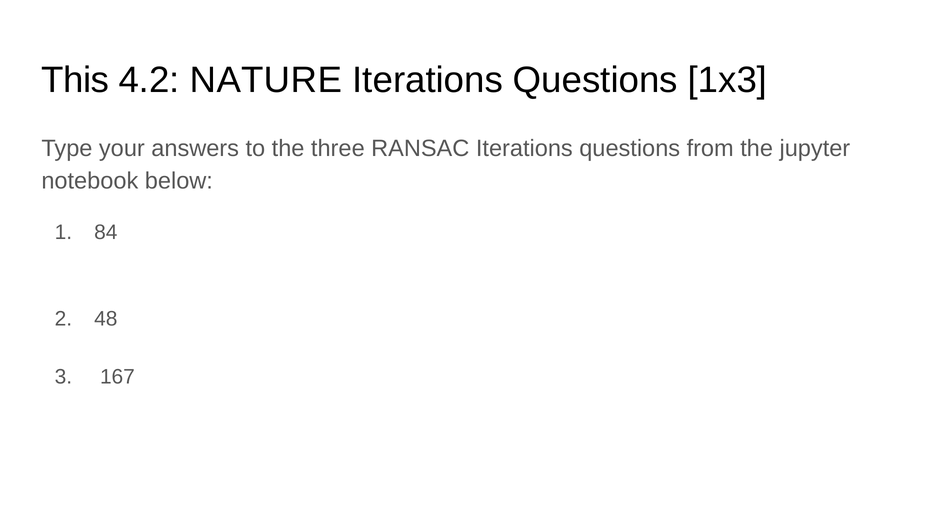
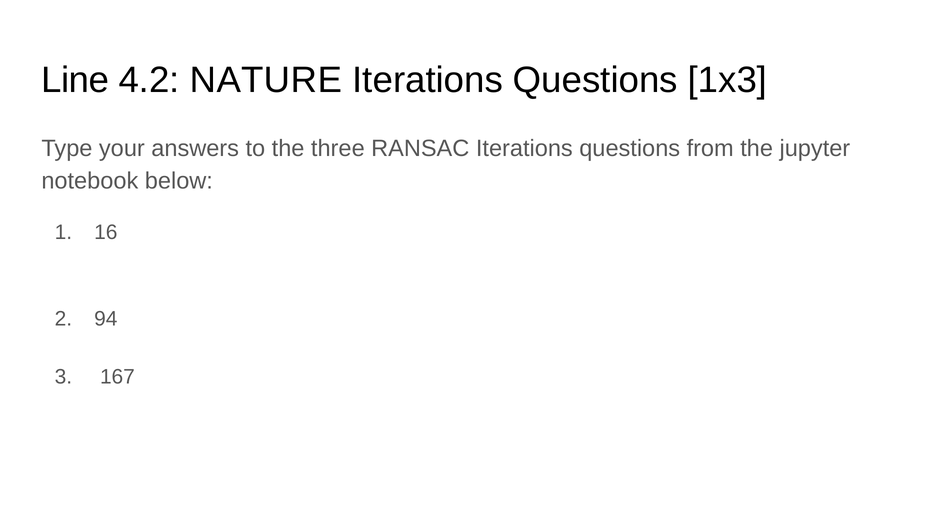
This: This -> Line (75, 80)
84: 84 -> 16 (106, 232)
48: 48 -> 94 (106, 319)
